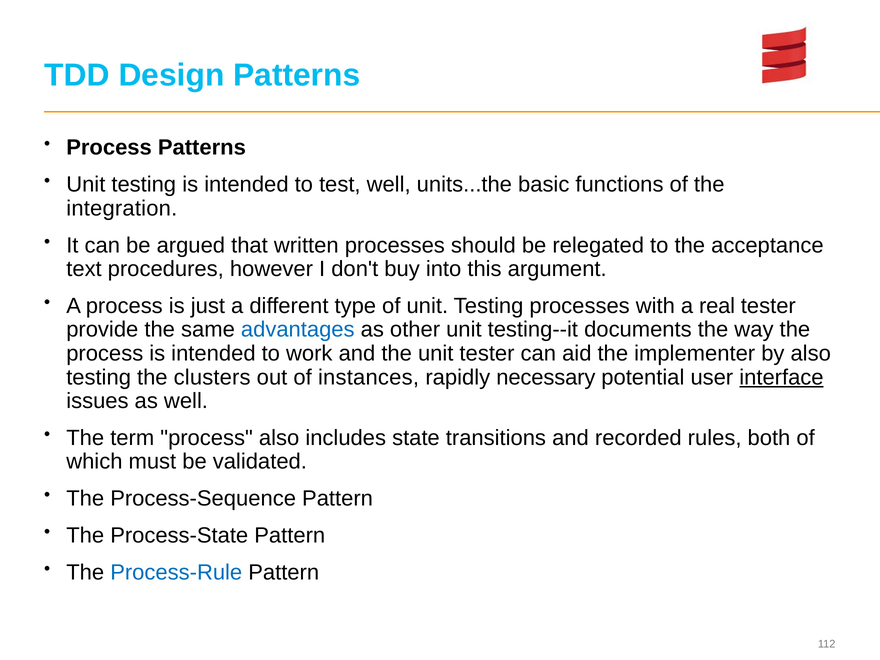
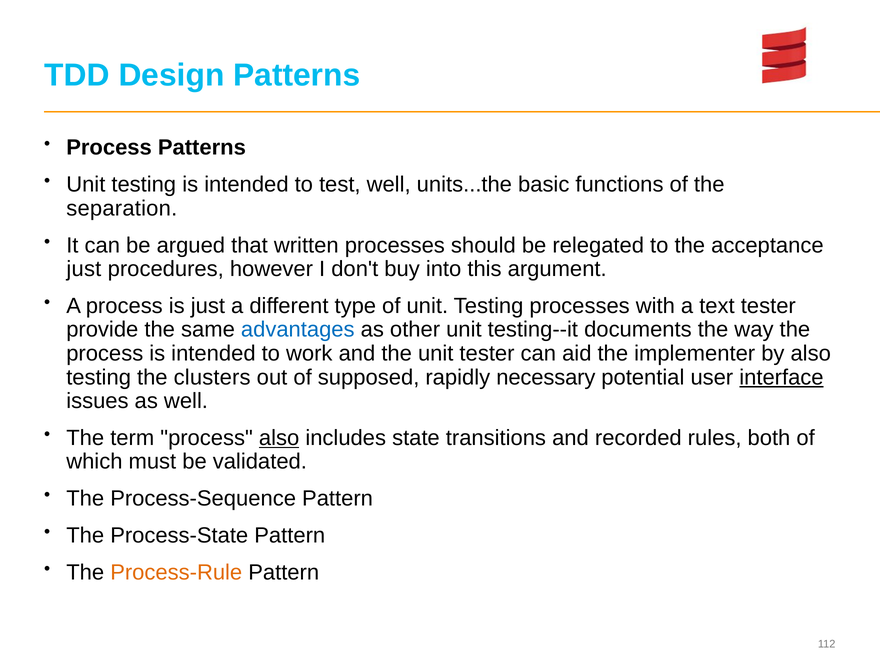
integration: integration -> separation (122, 208)
text: text -> just (84, 269)
real: real -> text (717, 306)
instances: instances -> supposed (369, 377)
also underline: none -> present (279, 438)
Process-Rule colour: blue -> orange (176, 573)
